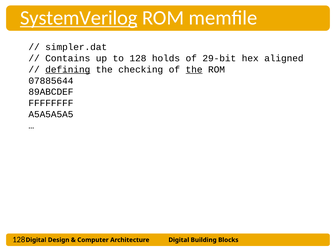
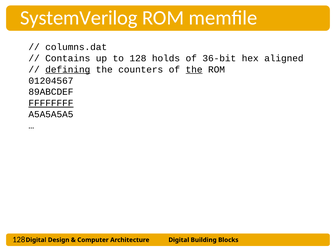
SystemVerilog underline: present -> none (79, 18)
simpler.dat: simpler.dat -> columns.dat (76, 47)
29-bit: 29-bit -> 36-bit (219, 58)
checking: checking -> counters (141, 70)
07885644: 07885644 -> 01204567 (51, 81)
FFFFFFFF underline: none -> present (51, 103)
